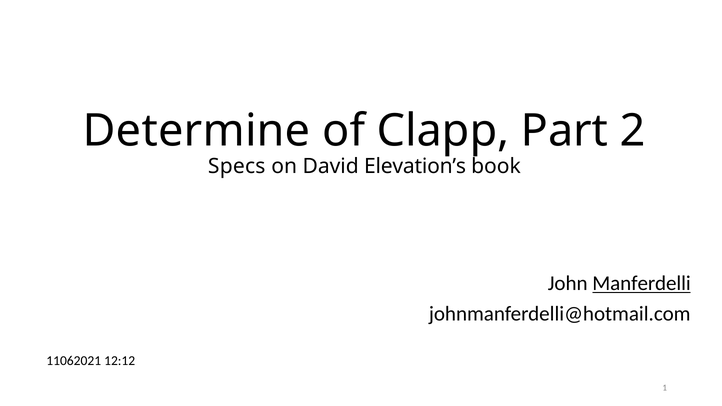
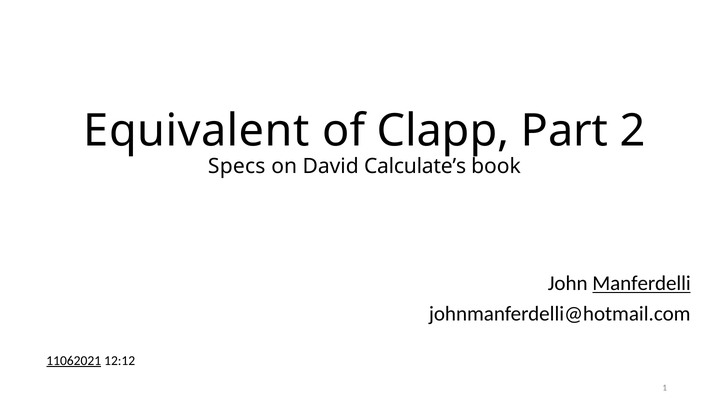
Determine: Determine -> Equivalent (196, 131)
Elevation’s: Elevation’s -> Calculate’s (415, 167)
11062021 underline: none -> present (74, 361)
